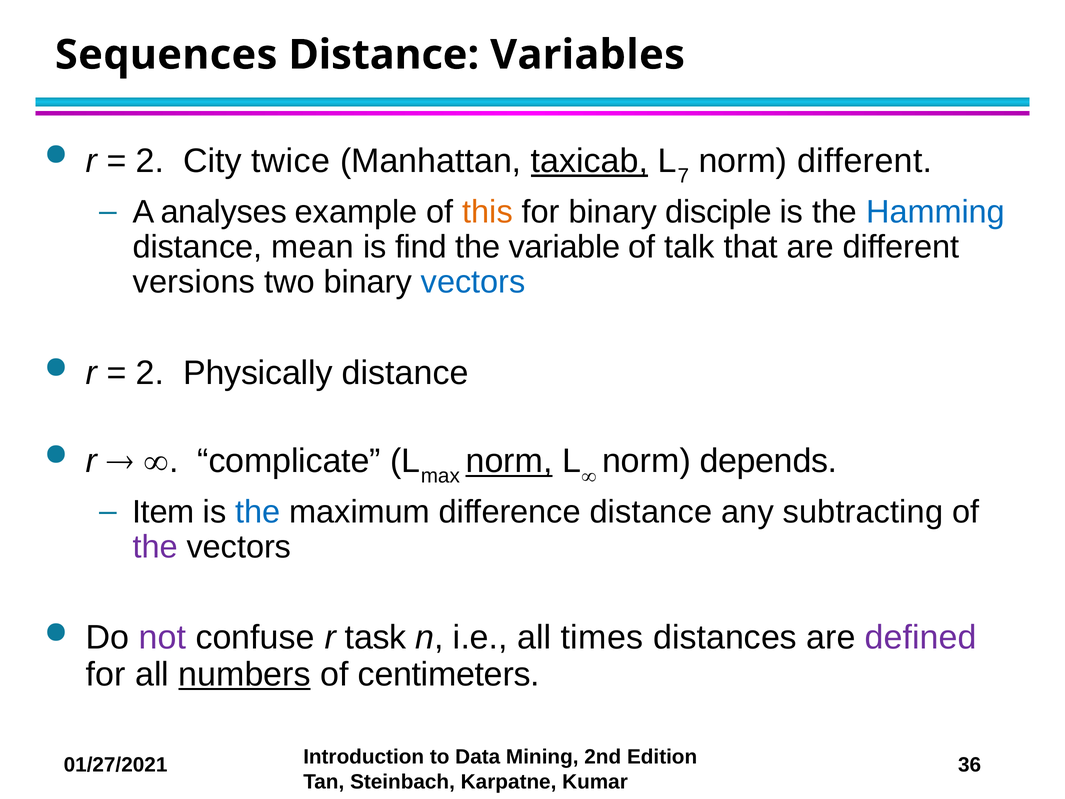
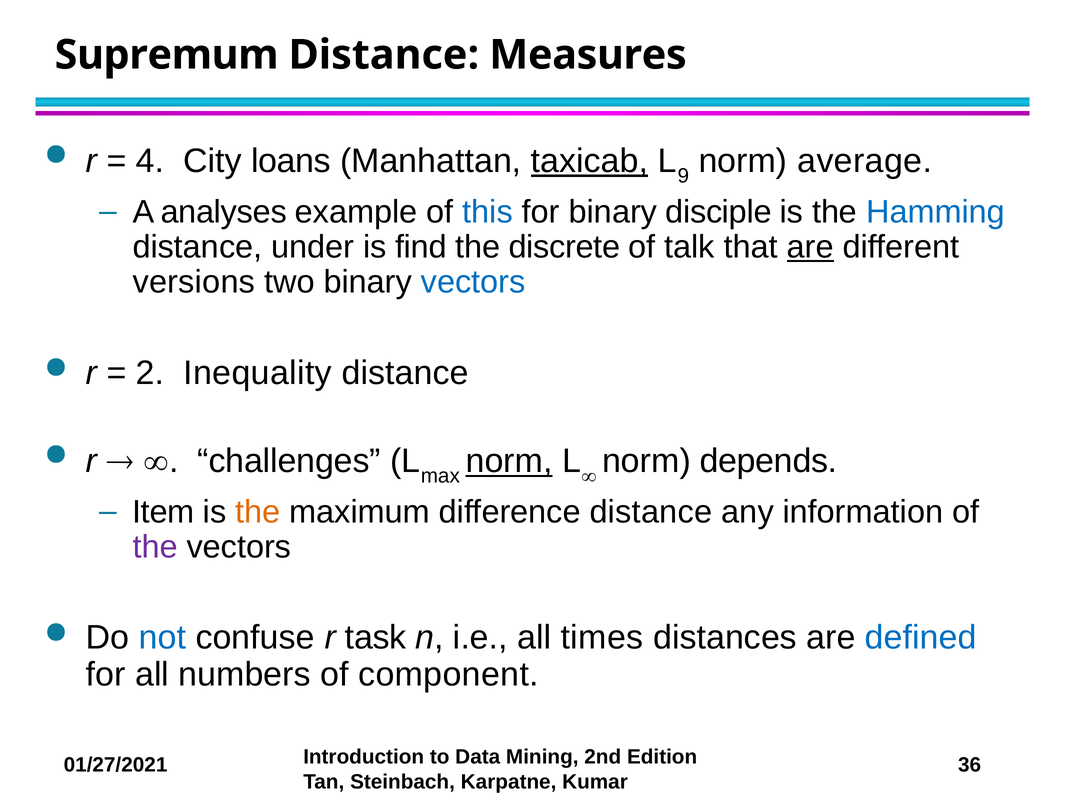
Sequences: Sequences -> Supremum (167, 55)
Variables: Variables -> Measures (588, 55)
2: 2 -> 4 (150, 161)
twice: twice -> loans (291, 161)
7: 7 -> 9 (683, 176)
norm different: different -> average (865, 161)
this colour: orange -> blue (488, 212)
mean: mean -> under (313, 247)
variable: variable -> discrete (564, 247)
are underline: none -> present (810, 247)
Physically: Physically -> Inequality (258, 373)
complicate: complicate -> challenges (289, 461)
the colour: blue -> orange (258, 512)
subtracting: subtracting -> information (863, 512)
not colour: purple -> blue (162, 638)
defined colour: purple -> blue (921, 638)
numbers underline: present -> none (245, 674)
centimeters: centimeters -> component (449, 674)
